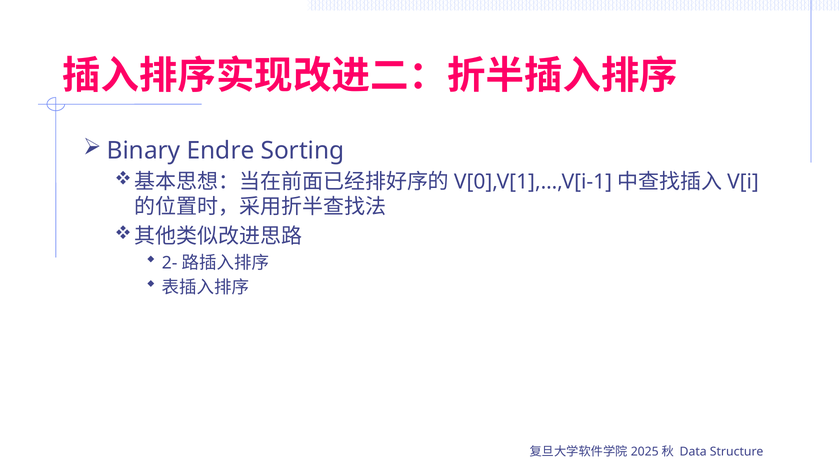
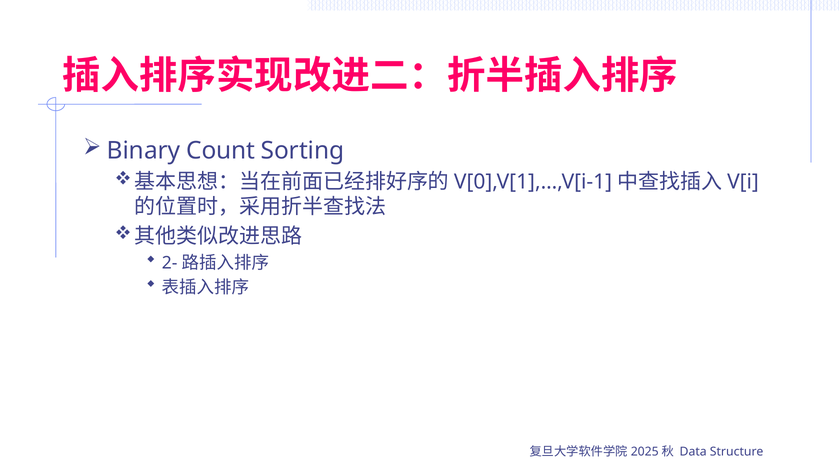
Endre: Endre -> Count (221, 151)
